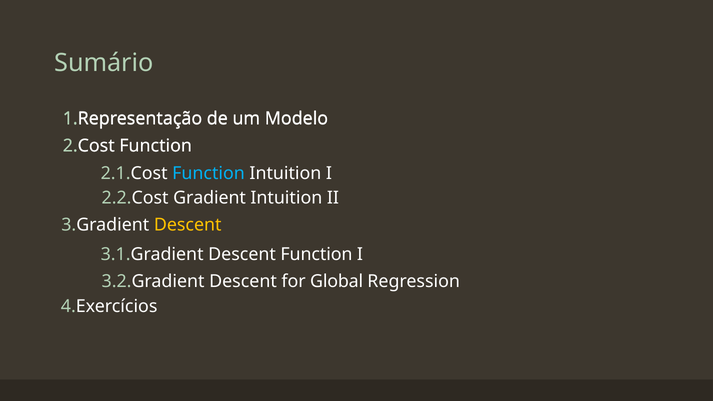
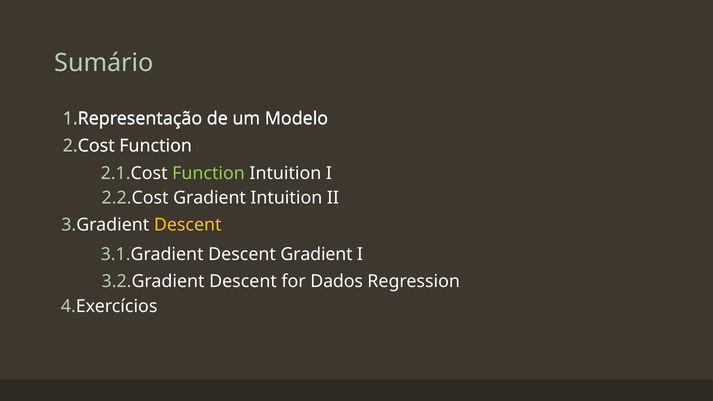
Function colour: light blue -> light green (209, 173)
Descent Function: Function -> Gradient (317, 255)
Global: Global -> Dados (337, 282)
